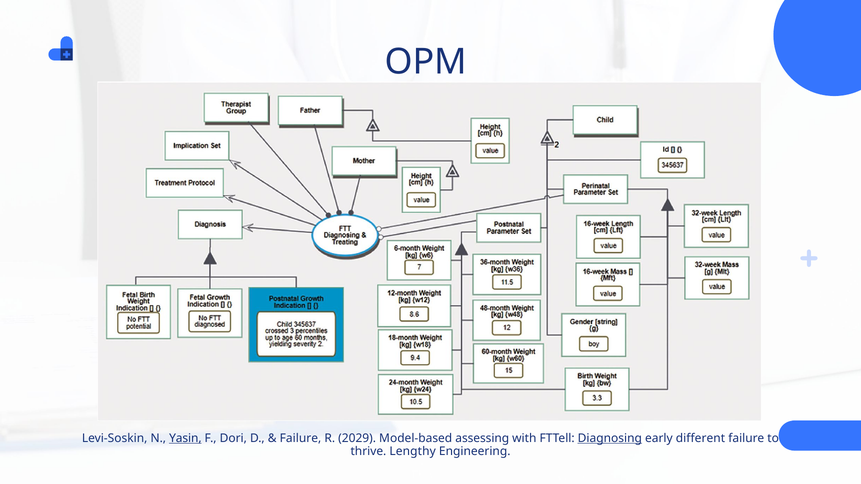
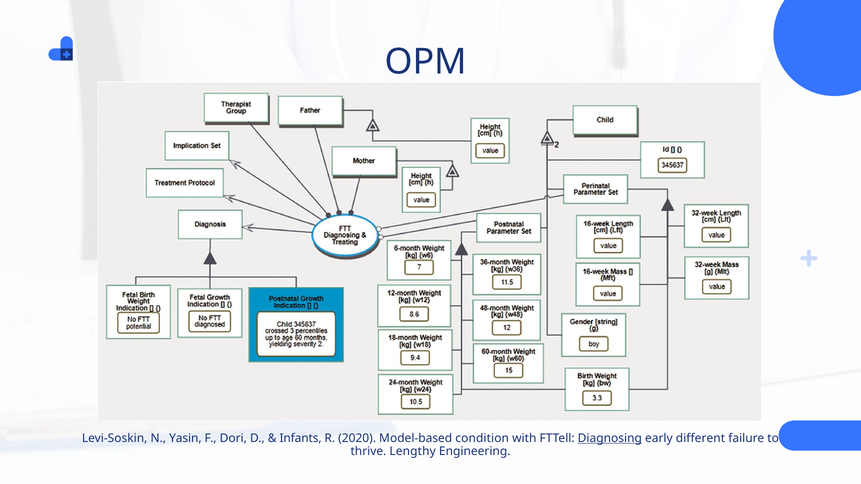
Yasin underline: present -> none (185, 438)
Failure: Failure -> Infants (301, 438)
2029: 2029 -> 2020 (357, 438)
assessing: assessing -> condition (482, 438)
